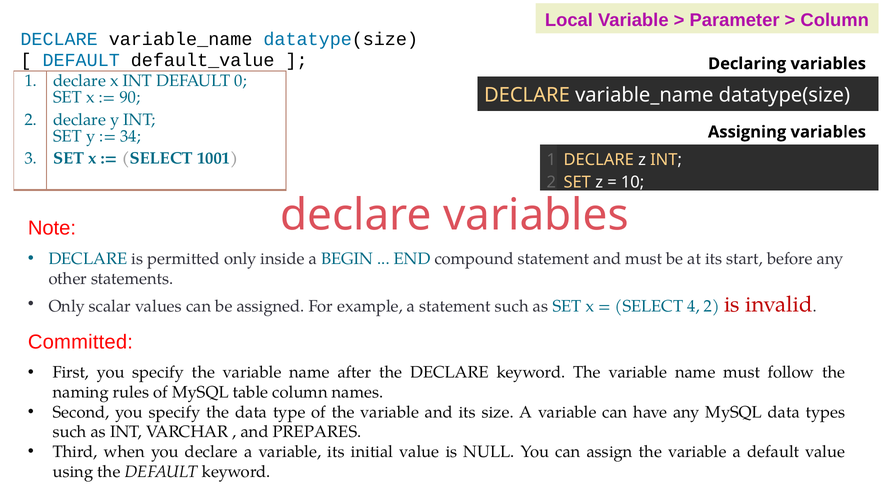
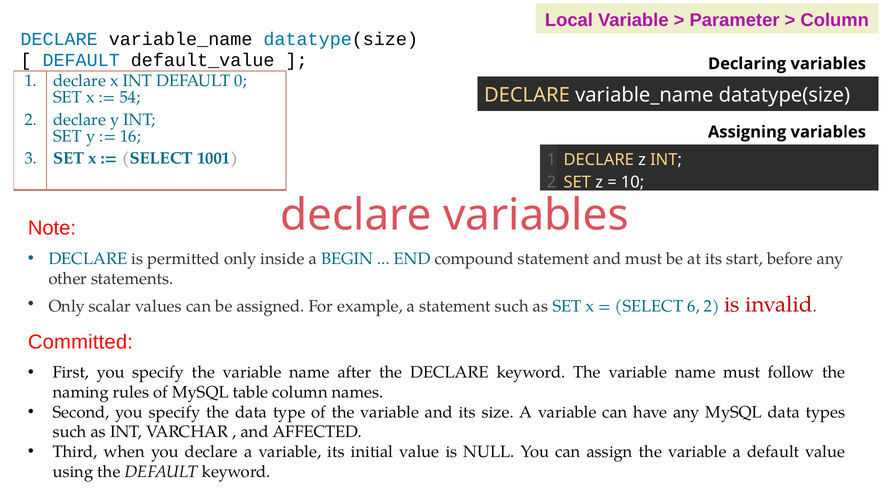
90: 90 -> 54 (130, 97)
34: 34 -> 16 (131, 136)
4: 4 -> 6 (694, 306)
PREPARES: PREPARES -> AFFECTED (317, 432)
